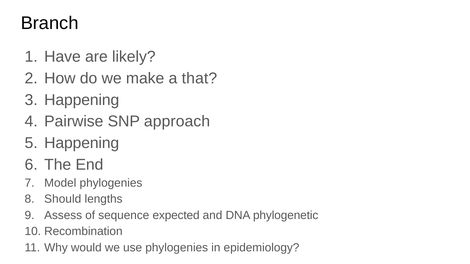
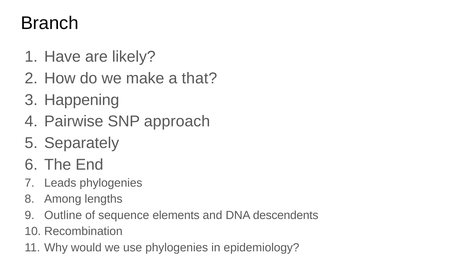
Happening: Happening -> Separately (82, 143)
Model: Model -> Leads (60, 183)
Should: Should -> Among (63, 199)
Assess: Assess -> Outline (63, 216)
expected: expected -> elements (176, 216)
phylogenetic: phylogenetic -> descendents (286, 216)
